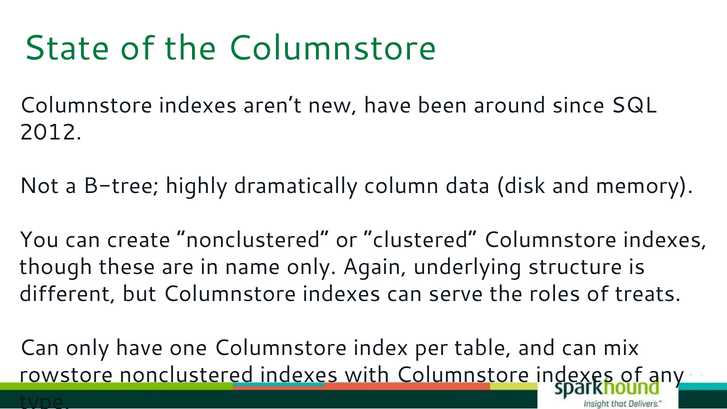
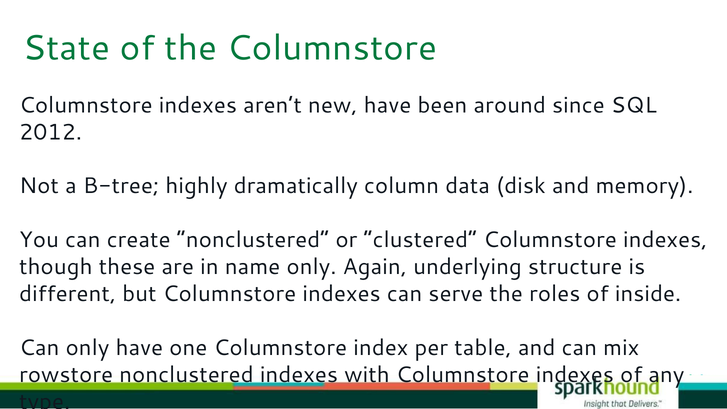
treats: treats -> inside (648, 294)
